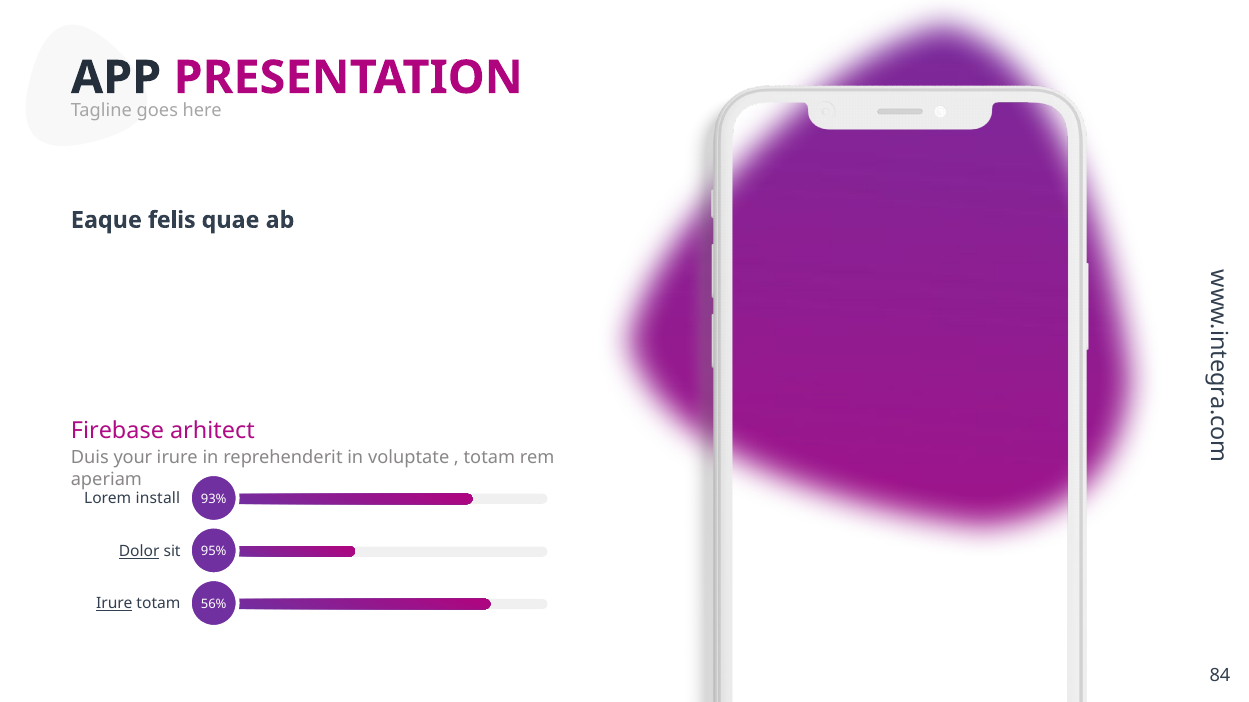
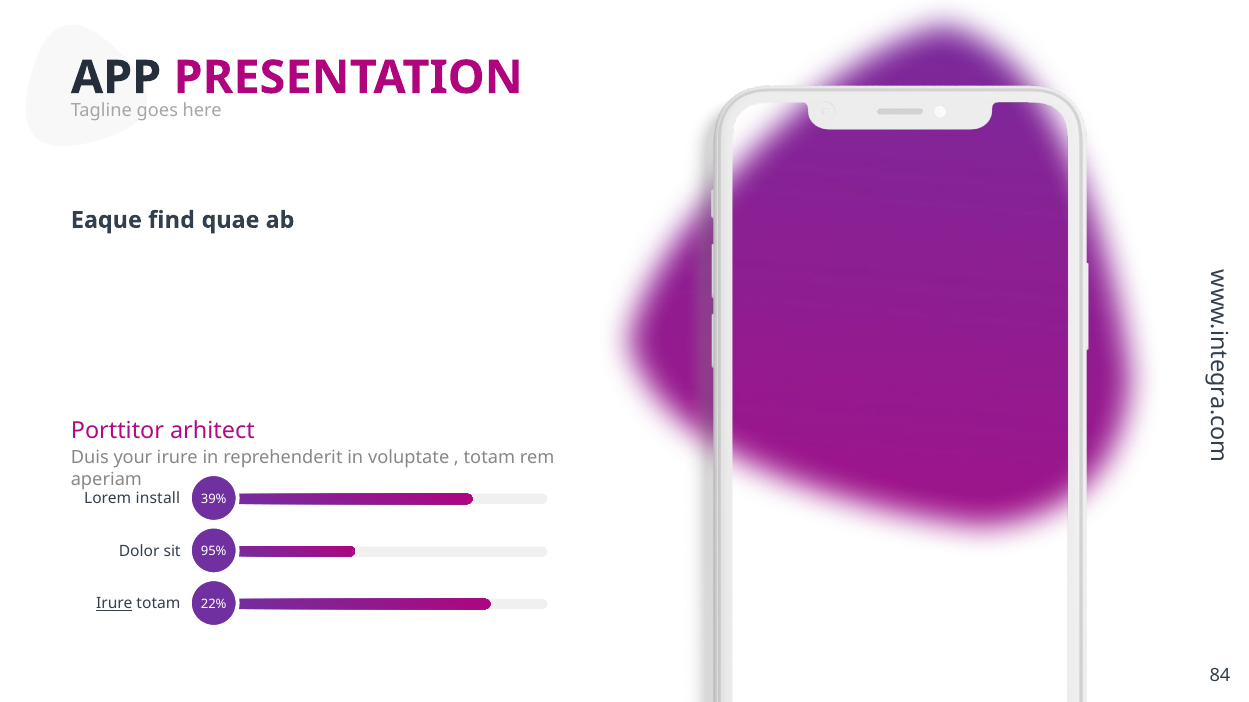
felis: felis -> find (172, 220)
Firebase: Firebase -> Porttitor (117, 431)
93%: 93% -> 39% (214, 499)
Dolor underline: present -> none (139, 552)
56%: 56% -> 22% (214, 604)
